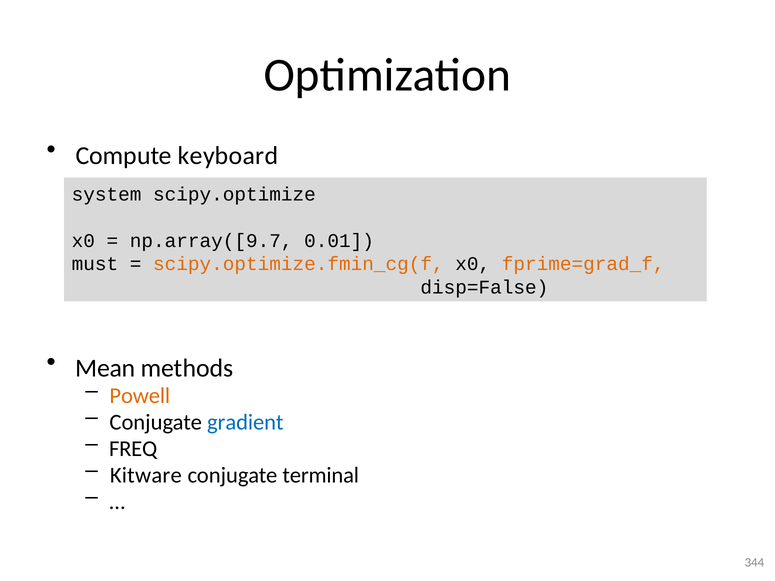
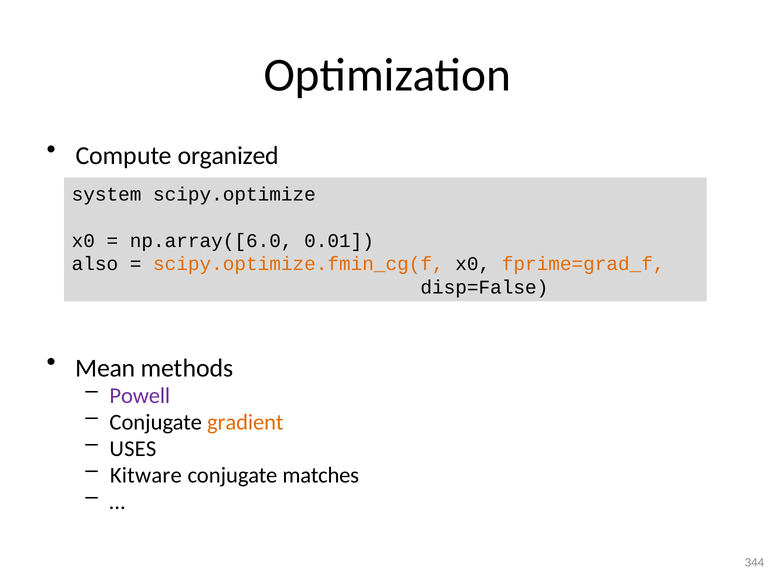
keyboard: keyboard -> organized (228, 156)
np.array([9.7: np.array([9.7 -> np.array([6.0 (211, 241)
must: must -> also (95, 264)
Powell colour: orange -> purple (140, 396)
gradient colour: blue -> orange (245, 423)
FREQ: FREQ -> USES (133, 449)
terminal: terminal -> matches (321, 476)
